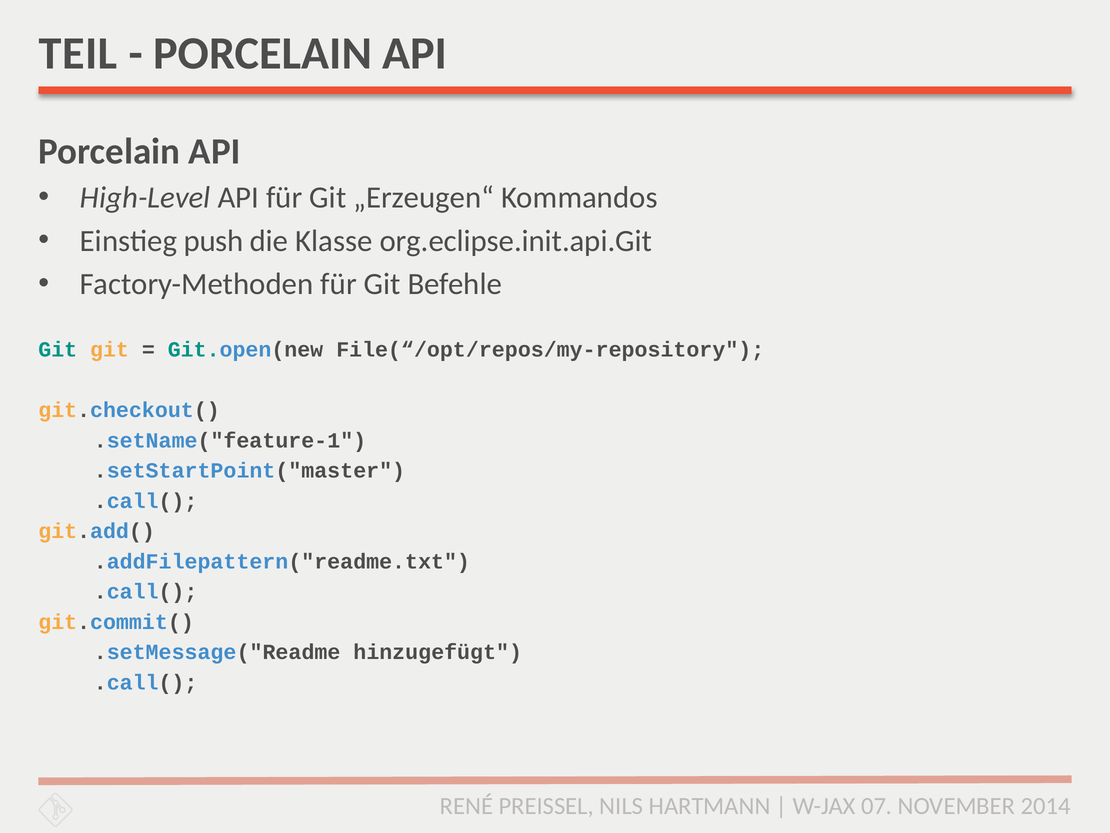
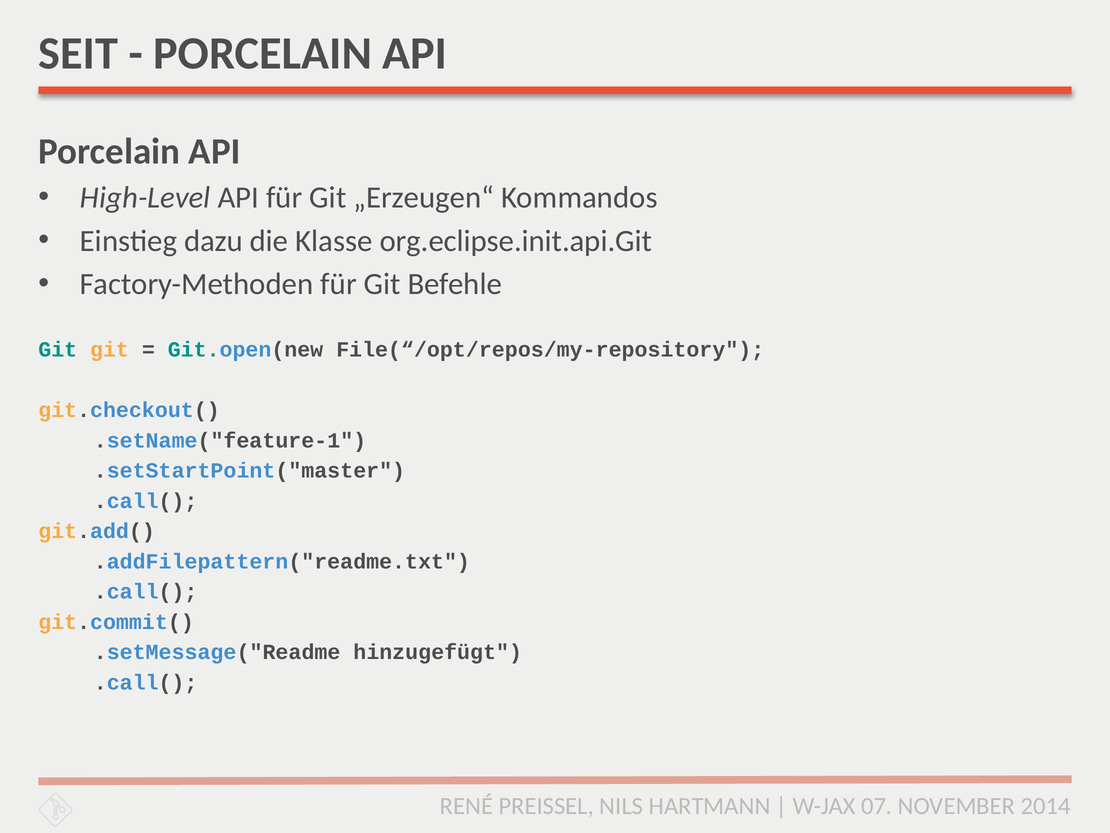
TEIL: TEIL -> SEIT (78, 53)
push: push -> dazu (213, 241)
